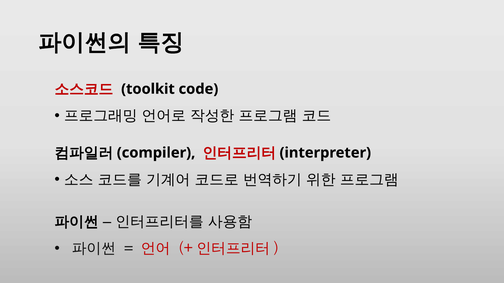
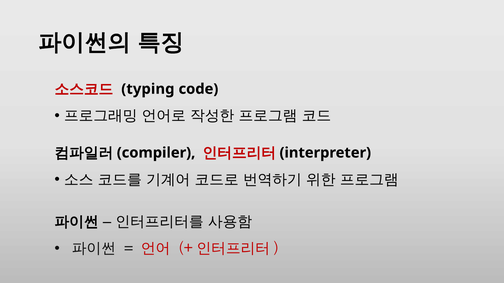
toolkit: toolkit -> typing (148, 89)
